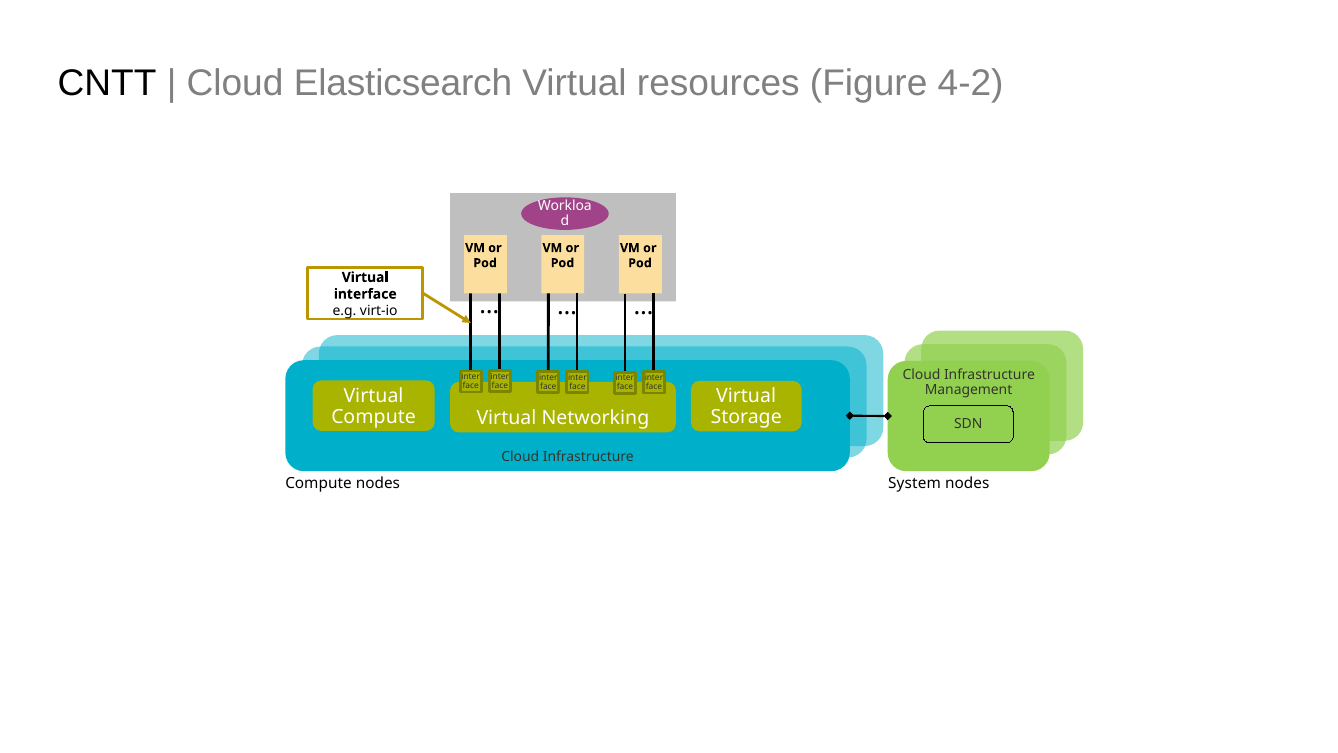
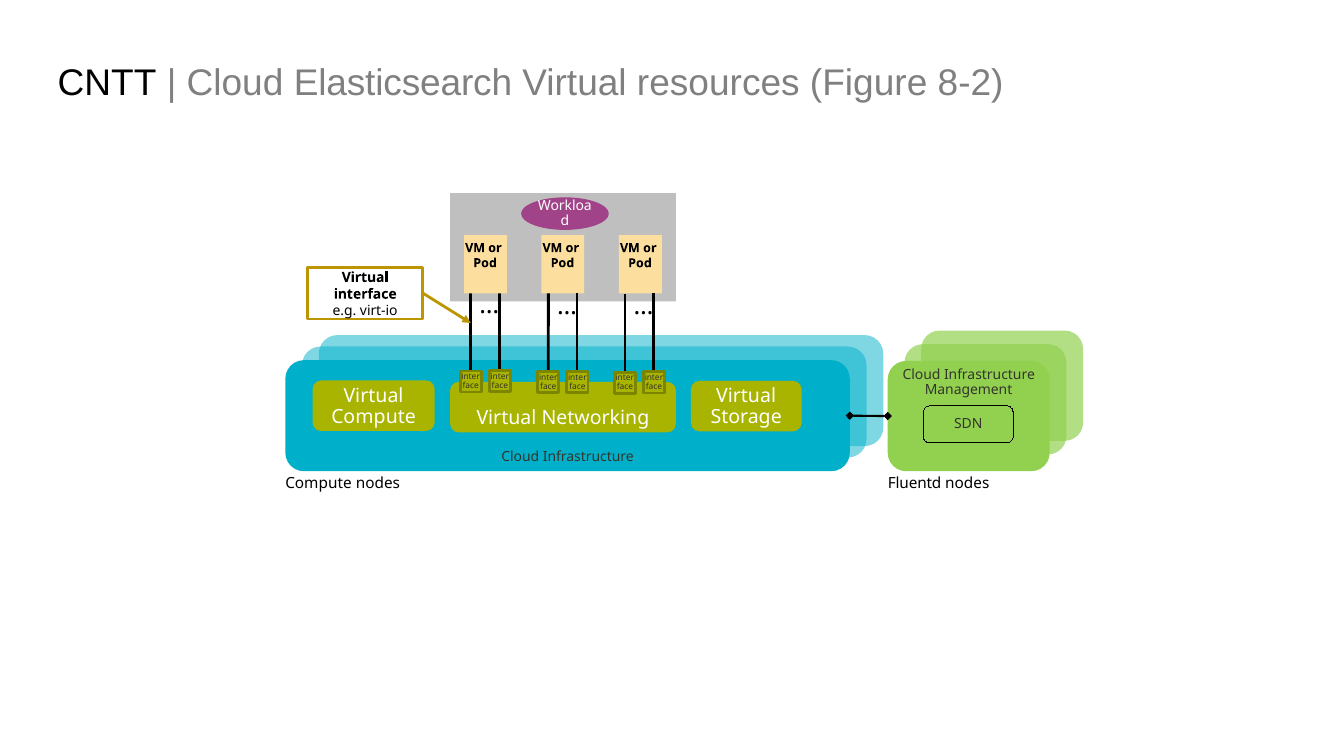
4-2: 4-2 -> 8-2 (971, 83)
System: System -> Fluentd (915, 483)
